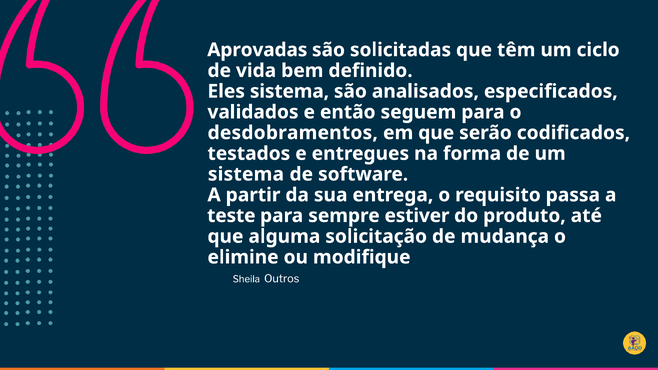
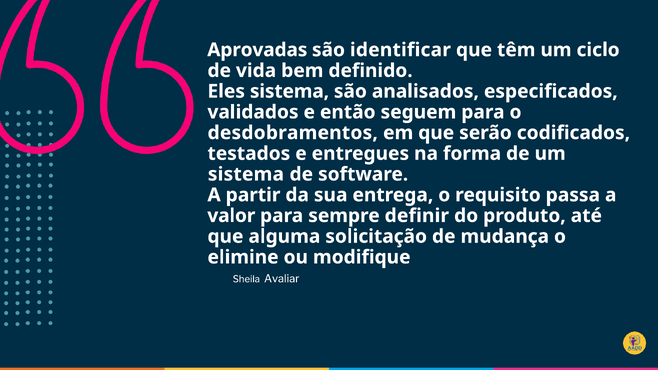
solicitadas: solicitadas -> identificar (400, 50)
teste: teste -> valor (231, 216)
estiver: estiver -> definir (417, 216)
Outros: Outros -> Avaliar (282, 279)
